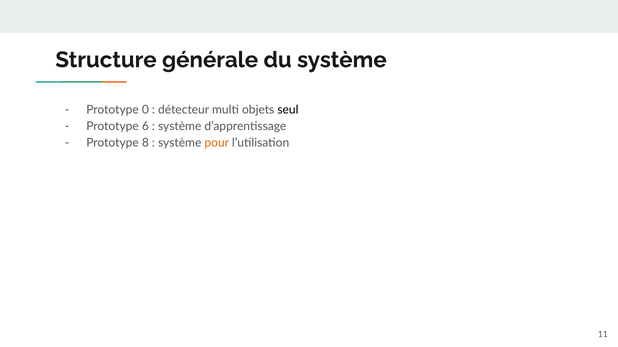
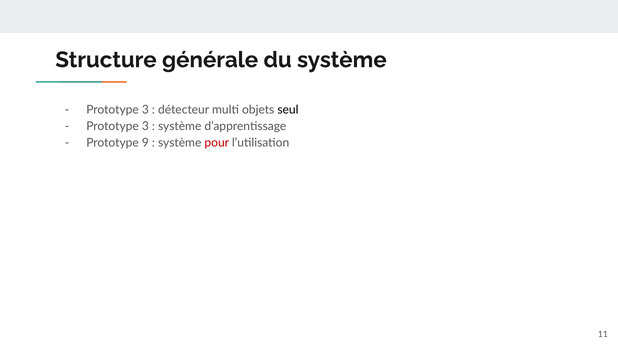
0: 0 -> 3 (145, 110)
6: 6 -> 3 (145, 127)
8: 8 -> 9 (145, 143)
pour colour: orange -> red (217, 143)
